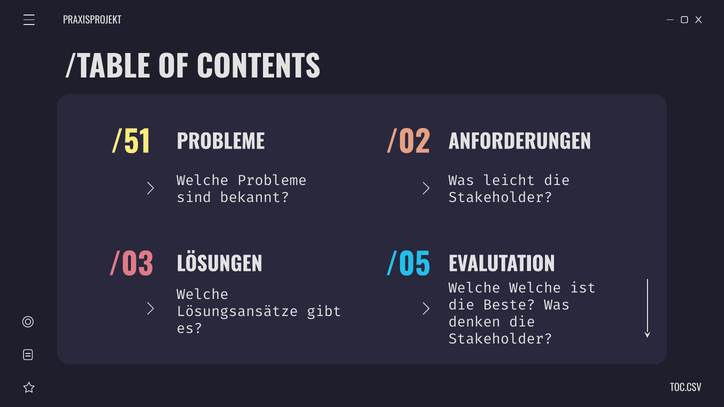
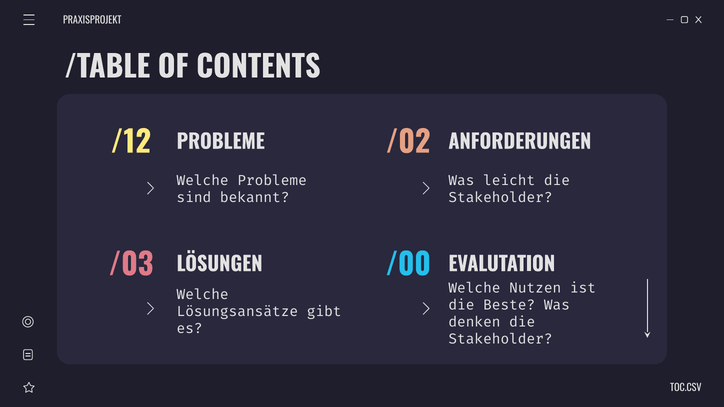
/51: /51 -> /12 (131, 143)
/05: /05 -> /00 (408, 265)
Welche Welche: Welche -> Nutzen (535, 288)
